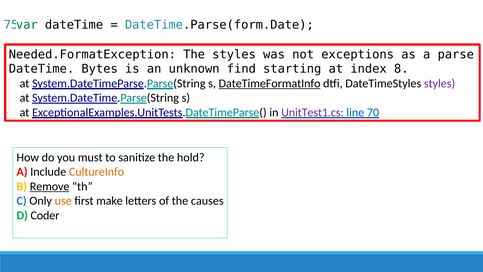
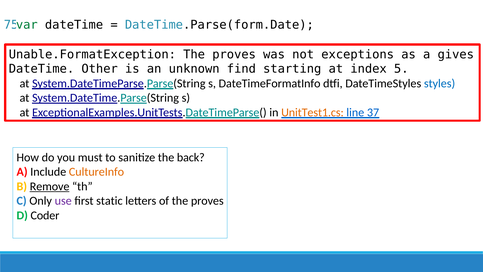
Needed.FormatException: Needed.FormatException -> Unable.FormatException (92, 54)
styles: styles -> proves (234, 54)
parse: parse -> gives (456, 54)
Bytes: Bytes -> Other (100, 69)
8: 8 -> 5 (401, 69)
DateTimeFormatInfo underline: present -> none (270, 83)
styles colour: purple -> blue (440, 83)
UnitTest1.cs colour: purple -> orange (312, 112)
70: 70 -> 37 (373, 112)
hold: hold -> back (191, 157)
use colour: orange -> purple (63, 201)
make: make -> static (109, 201)
of the causes: causes -> proves (207, 201)
